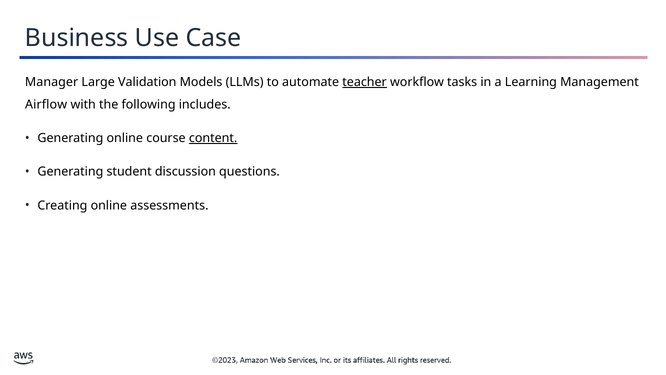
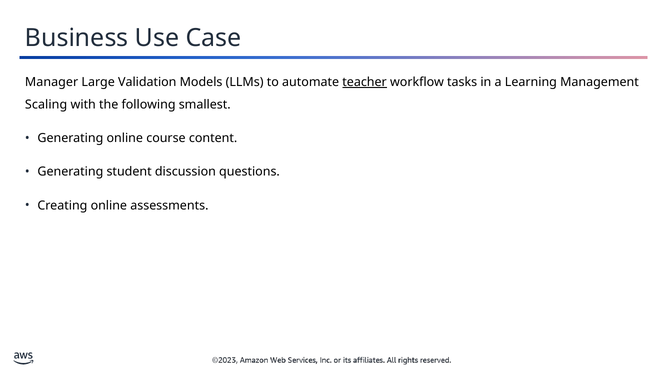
Airflow: Airflow -> Scaling (46, 105)
includes: includes -> smallest (205, 105)
content underline: present -> none (213, 138)
